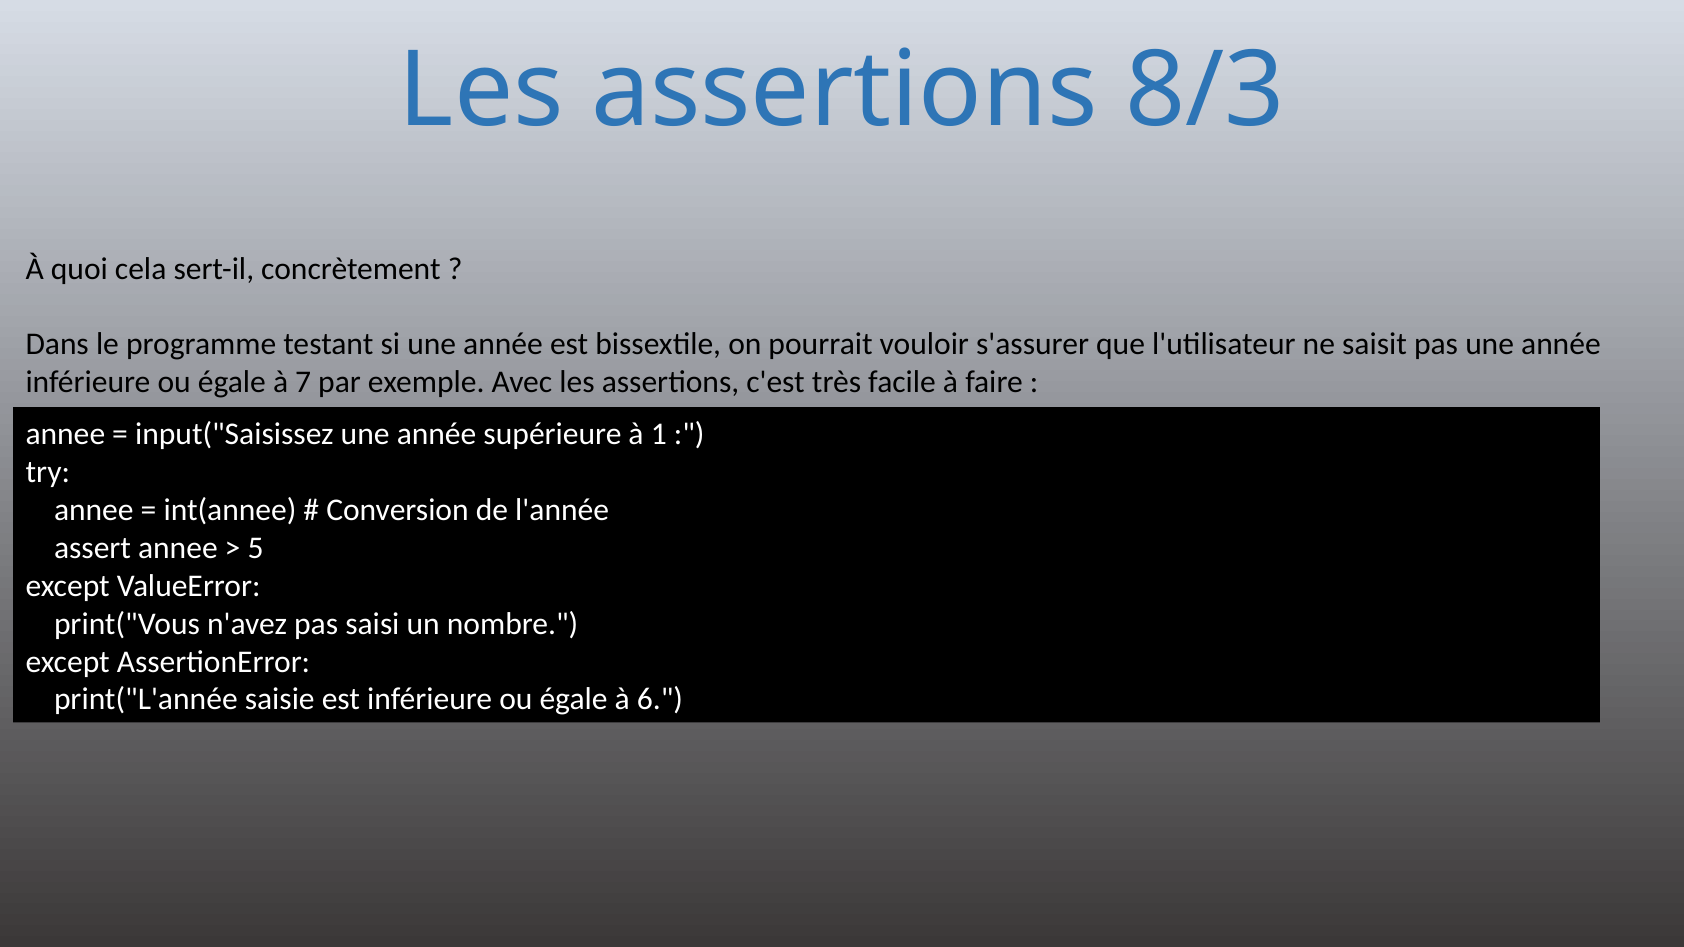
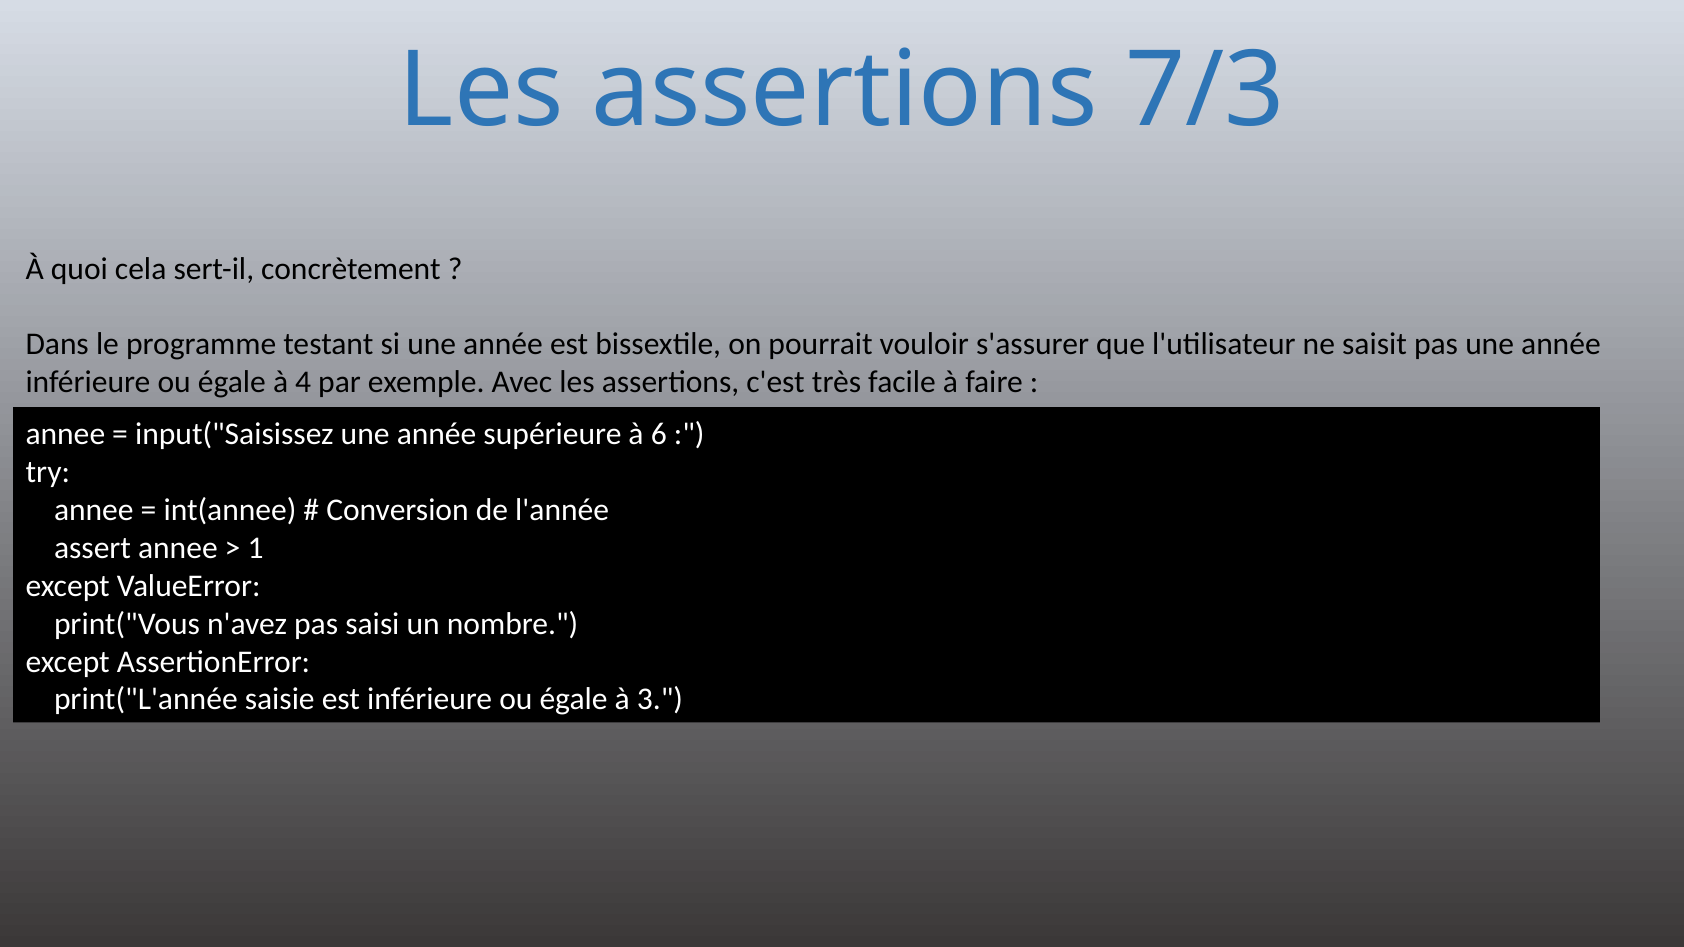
8/3: 8/3 -> 7/3 (1205, 91)
7: 7 -> 4 (303, 382)
1: 1 -> 6 (659, 435)
5: 5 -> 1 (256, 548)
6: 6 -> 3 (660, 700)
